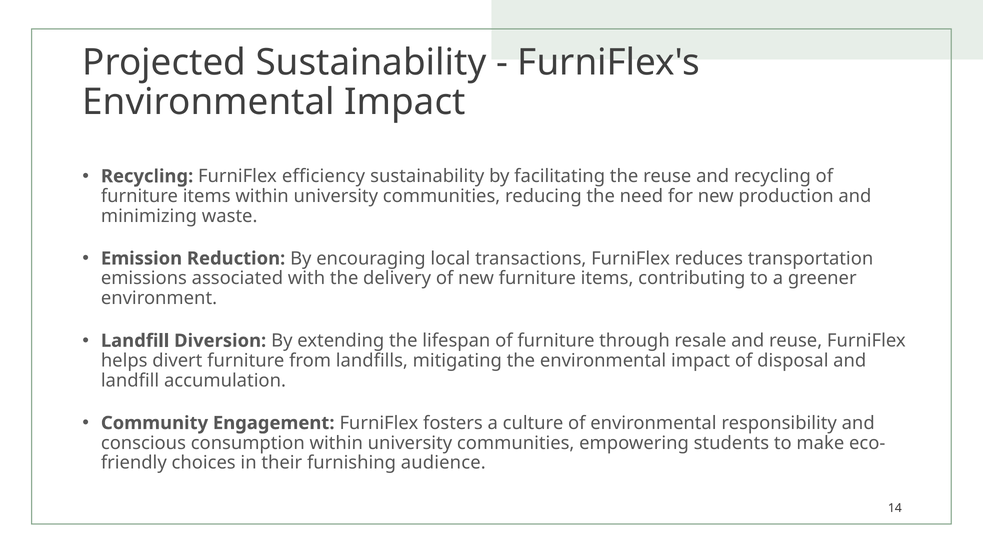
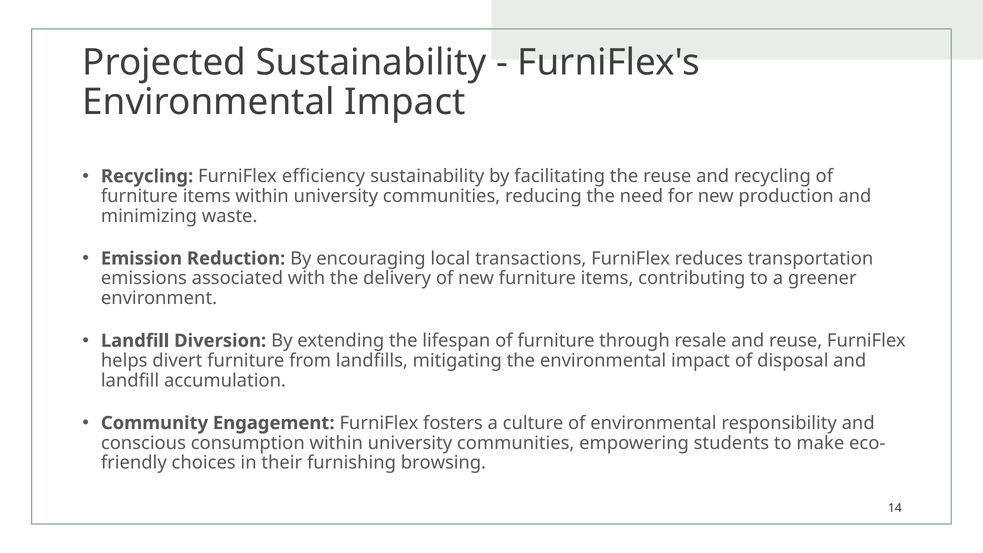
audience: audience -> browsing (443, 463)
